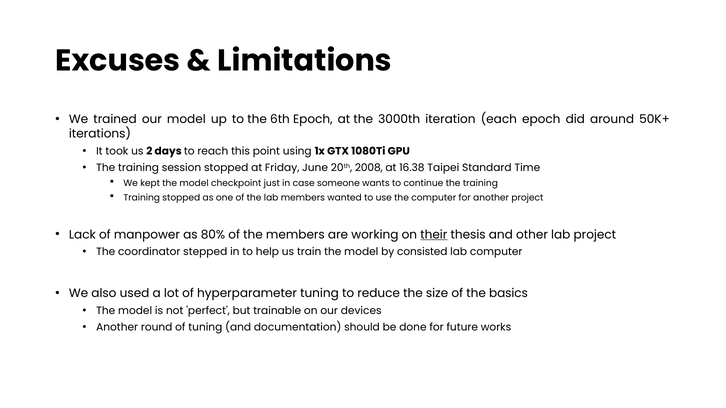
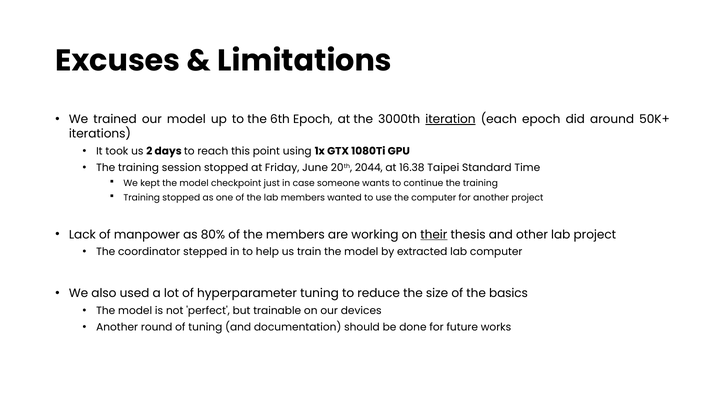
iteration underline: none -> present (450, 120)
2008: 2008 -> 2044 (369, 168)
consisted: consisted -> extracted (422, 252)
